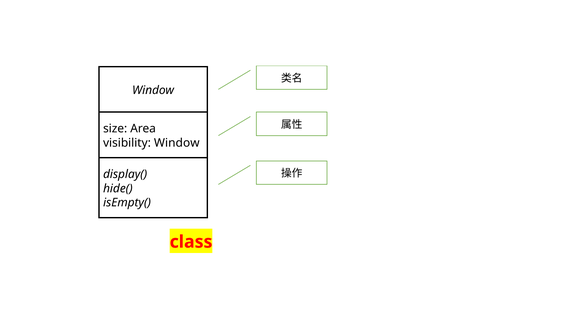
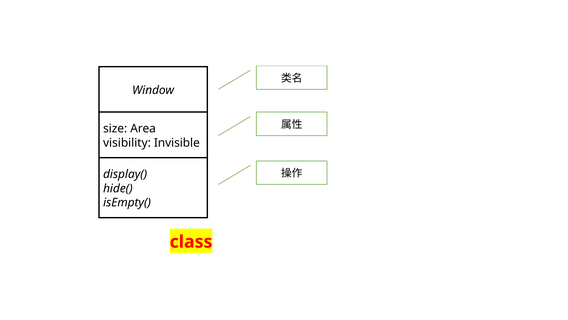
visibility Window: Window -> Invisible (177, 143)
